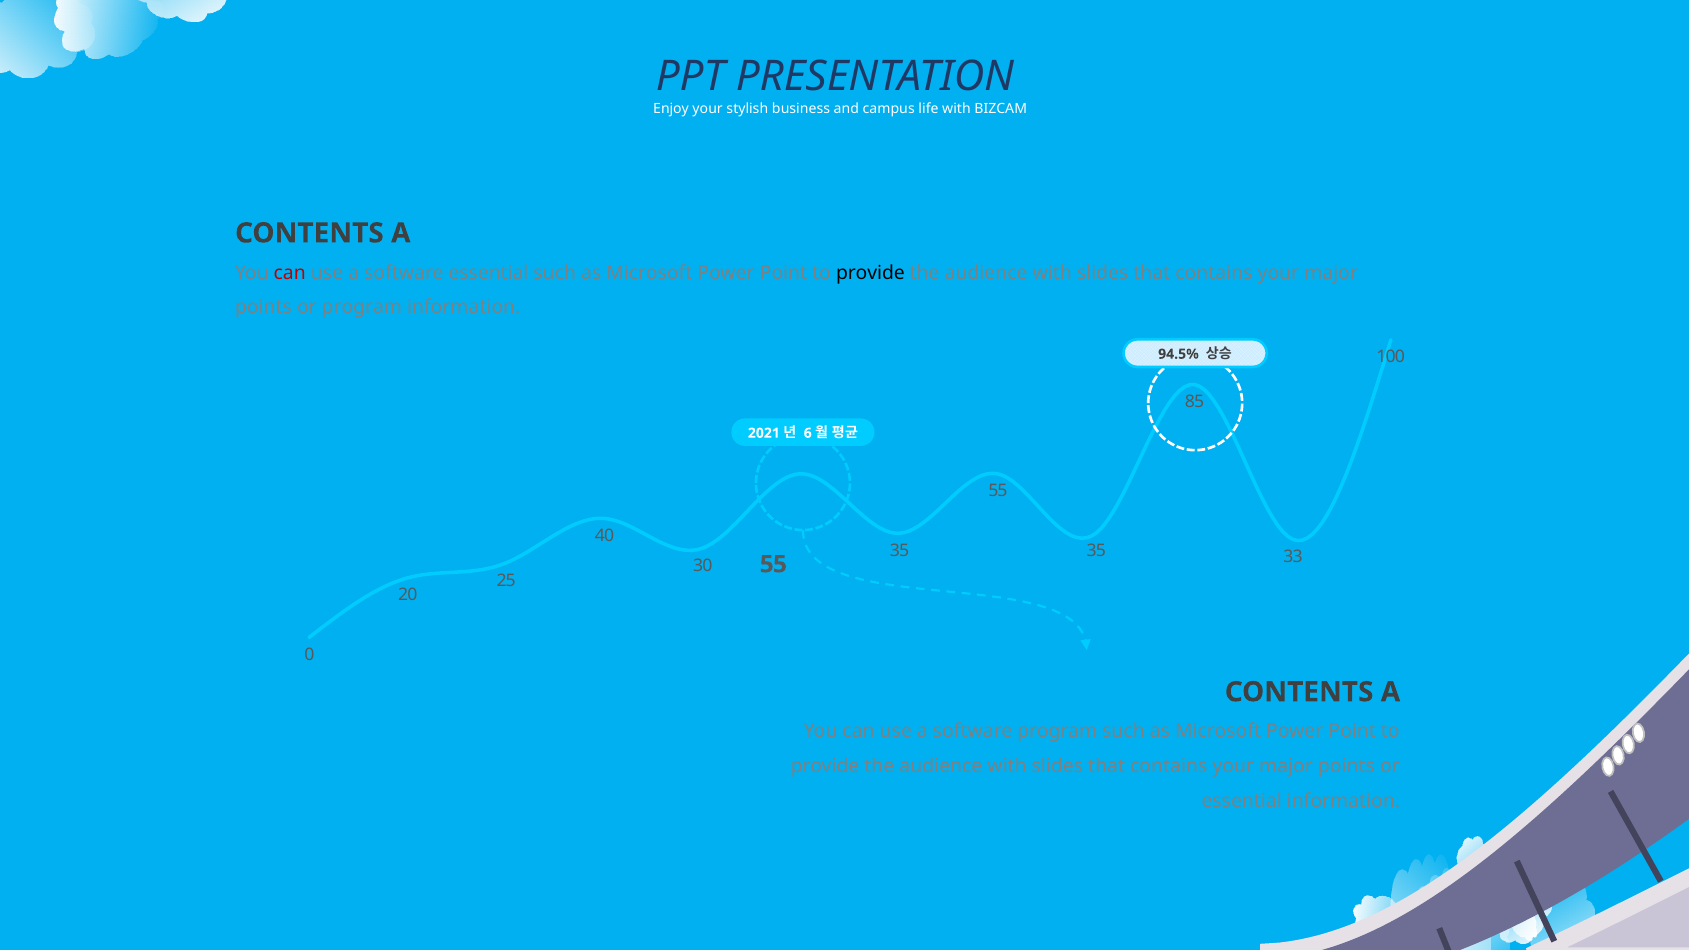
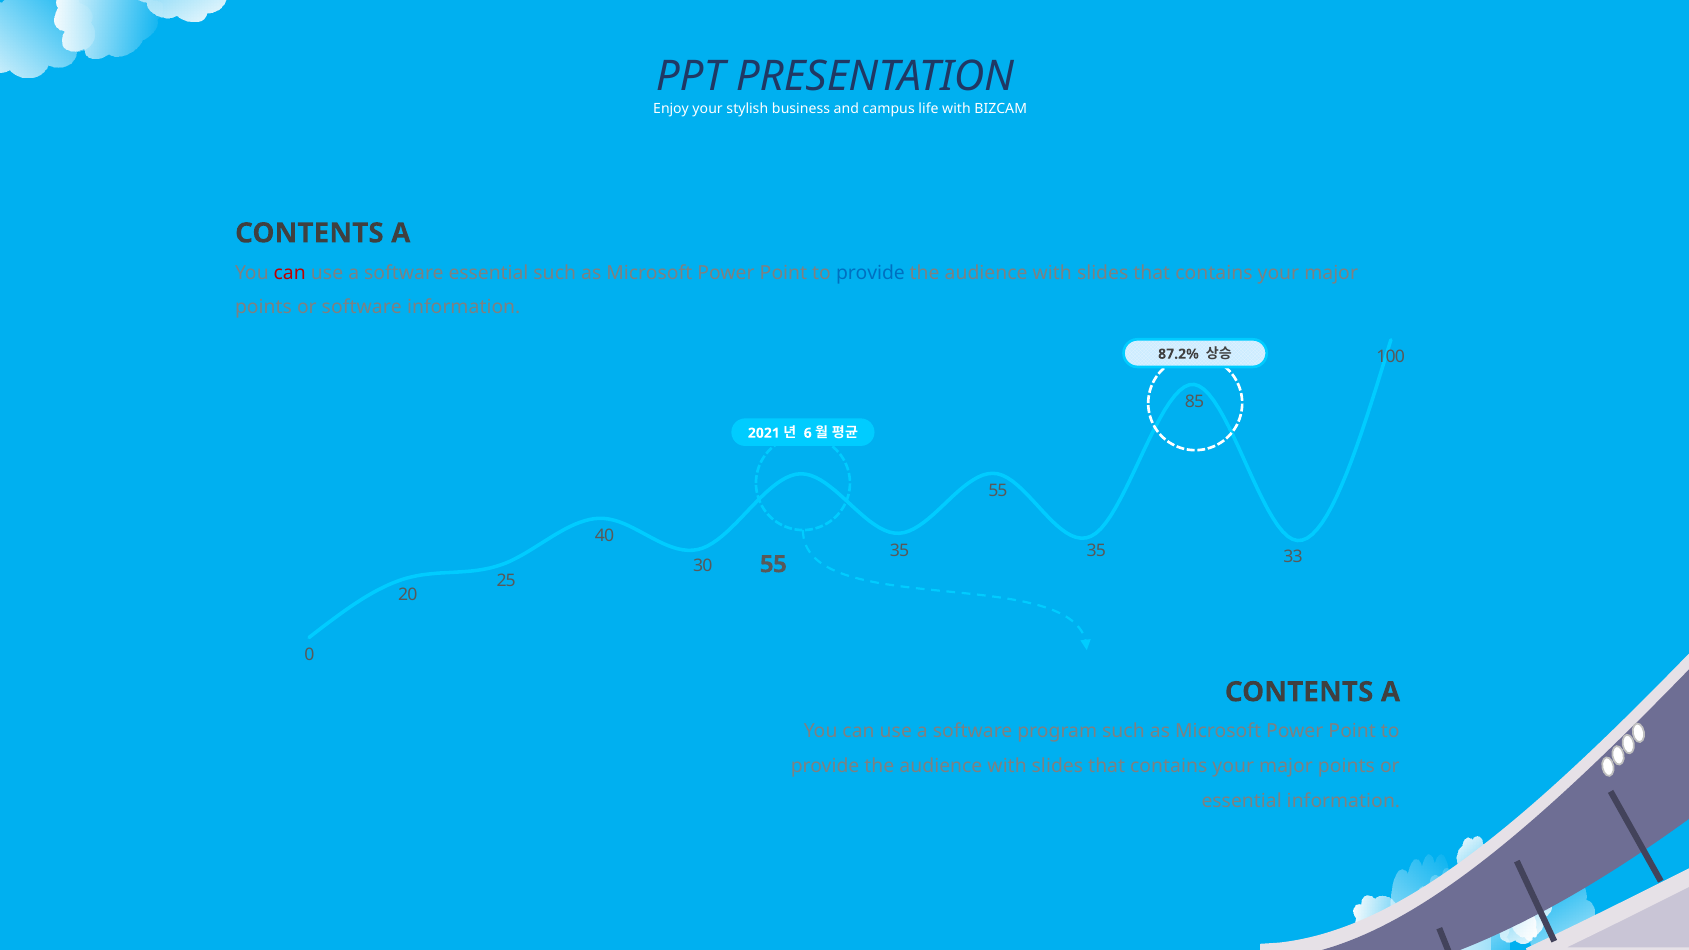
provide colour: black -> blue (870, 273)
or program: program -> software (362, 308)
94.5%: 94.5% -> 87.2% (1178, 354)
